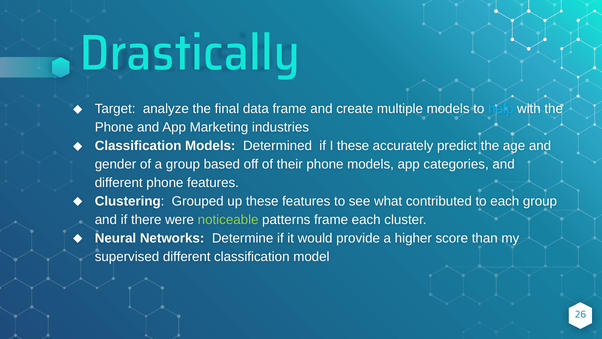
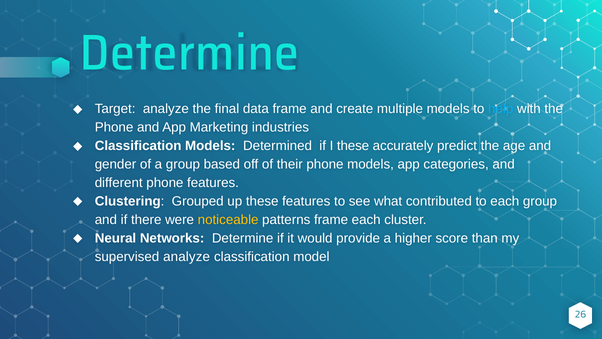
Drastically: Drastically -> Determine (190, 53)
noticeable colour: light green -> yellow (228, 220)
supervised different: different -> analyze (187, 256)
